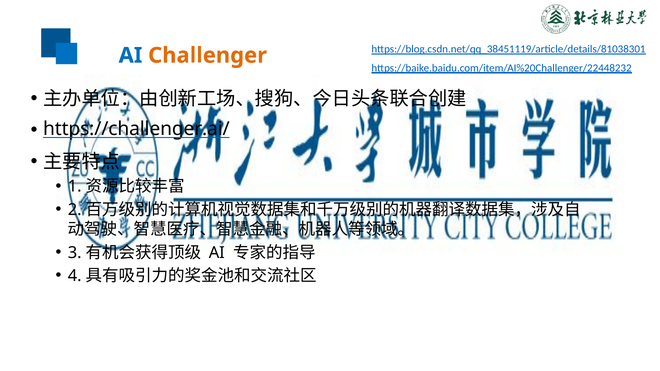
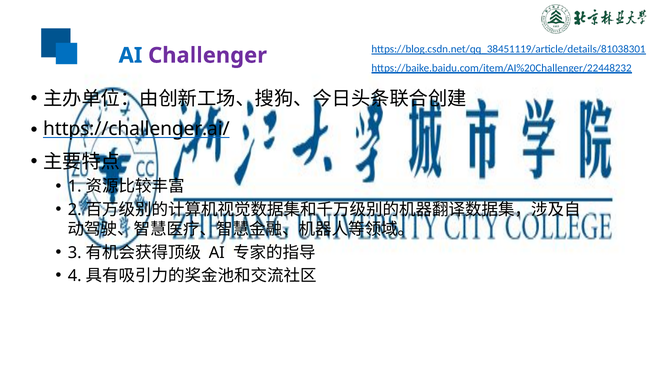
Challenger colour: orange -> purple (208, 55)
